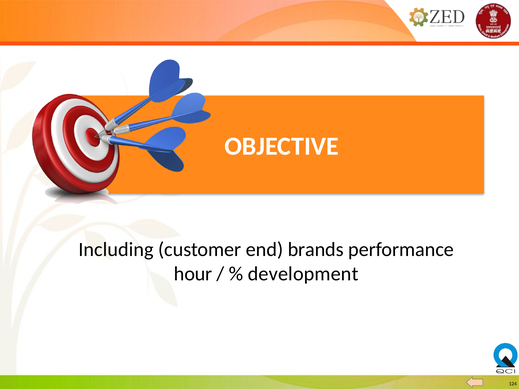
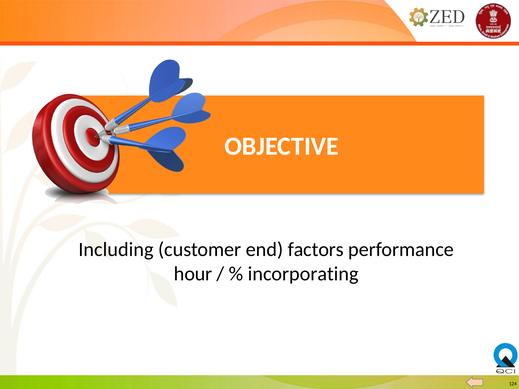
brands: brands -> factors (316, 250)
development: development -> incorporating (303, 274)
